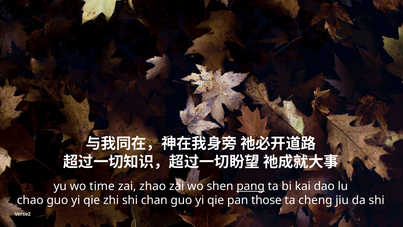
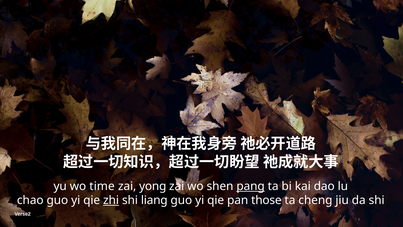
zhao: zhao -> yong (153, 186)
zhi underline: none -> present (111, 200)
chan: chan -> liang (154, 200)
